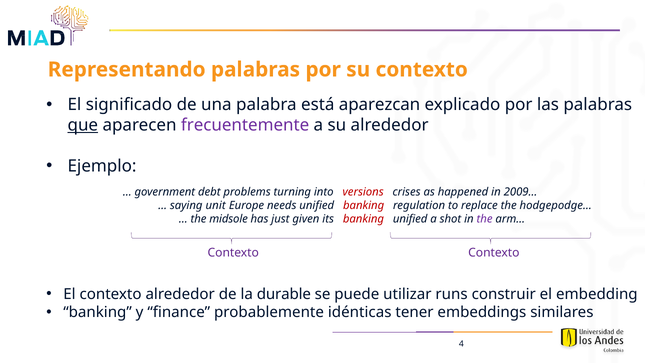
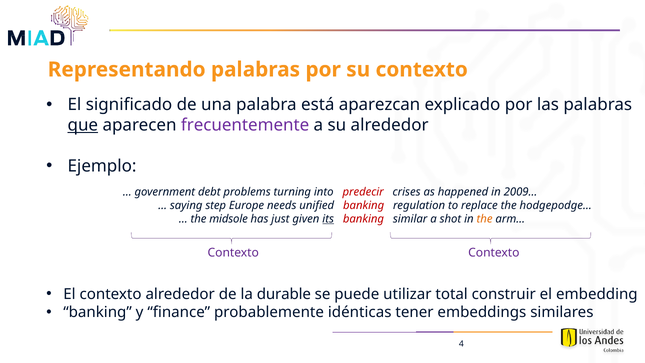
versions: versions -> predecir (363, 192)
unit: unit -> step (216, 205)
its underline: none -> present (328, 219)
banking unified: unified -> similar (410, 219)
the colour: purple -> orange (485, 219)
runs: runs -> total (452, 294)
